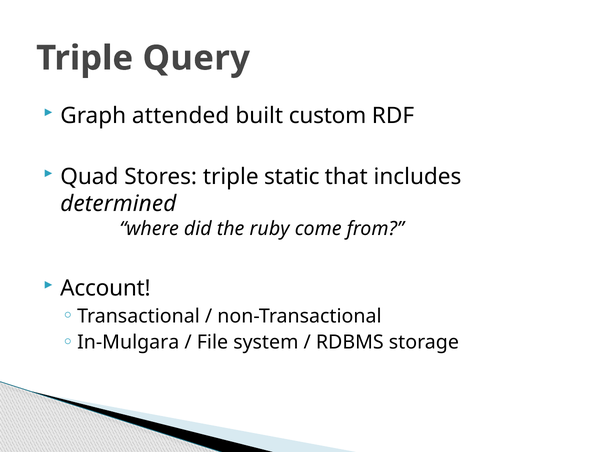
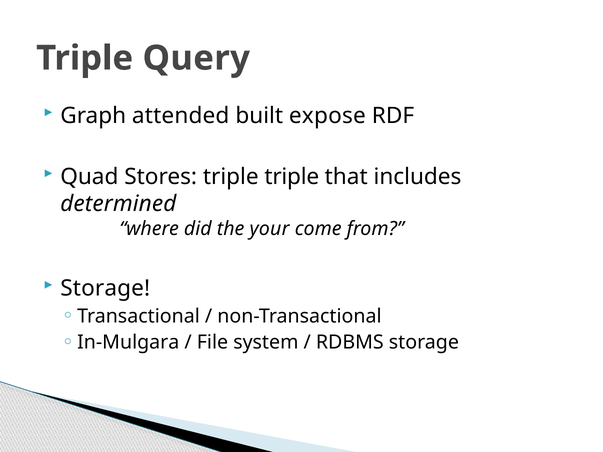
custom: custom -> expose (327, 116)
triple static: static -> triple (292, 177)
ruby: ruby -> your (269, 229)
Account: Account -> Storage (105, 288)
